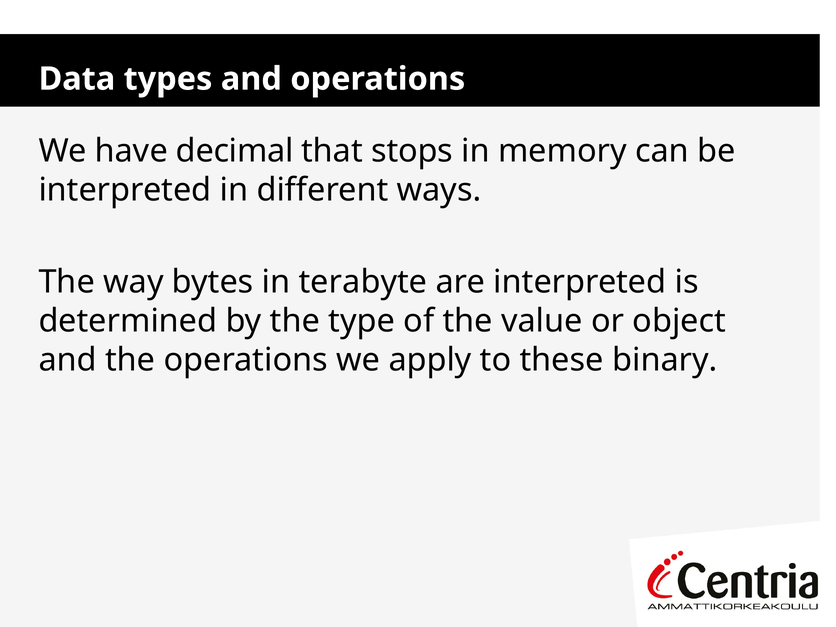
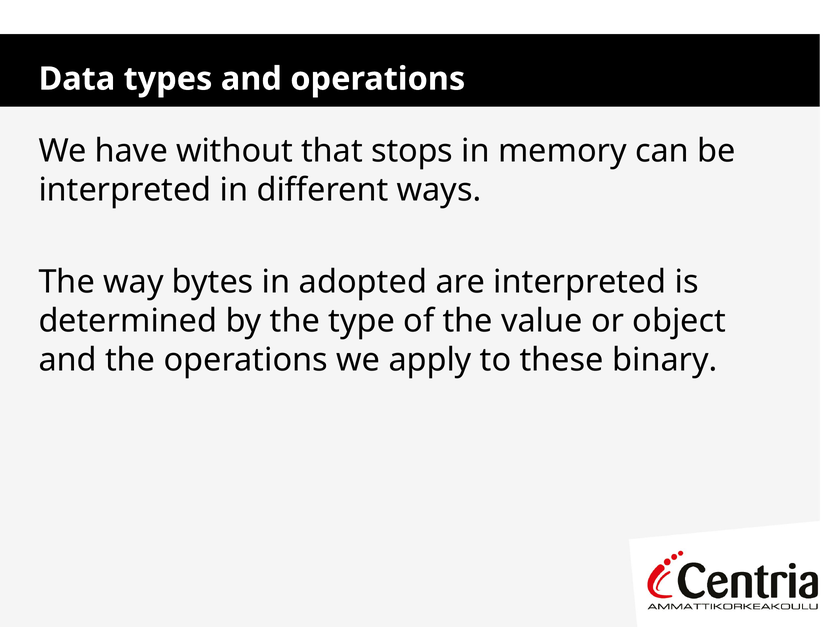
decimal: decimal -> without (235, 151)
terabyte: terabyte -> adopted (363, 282)
